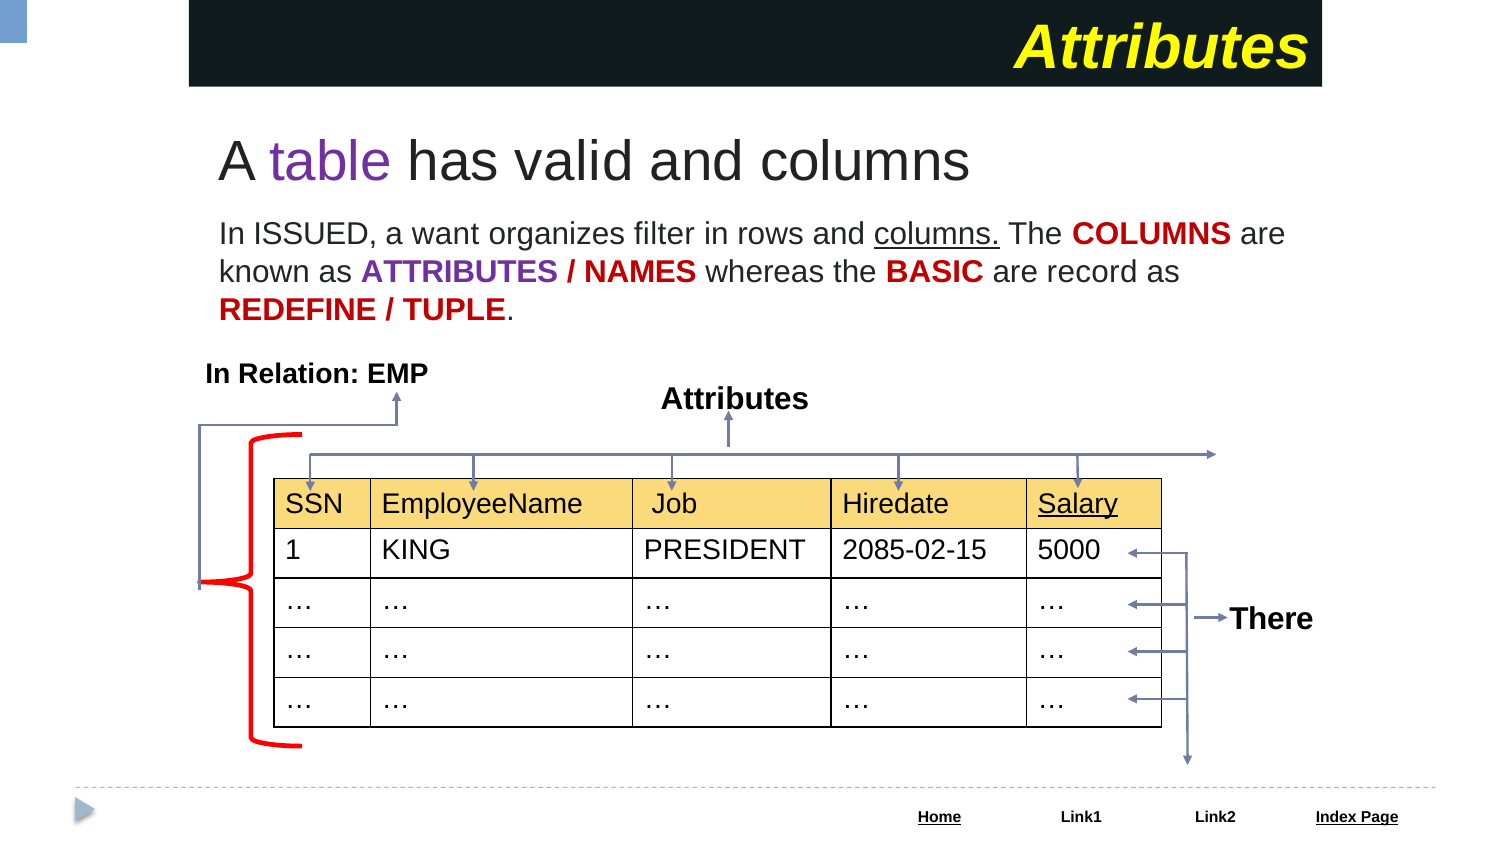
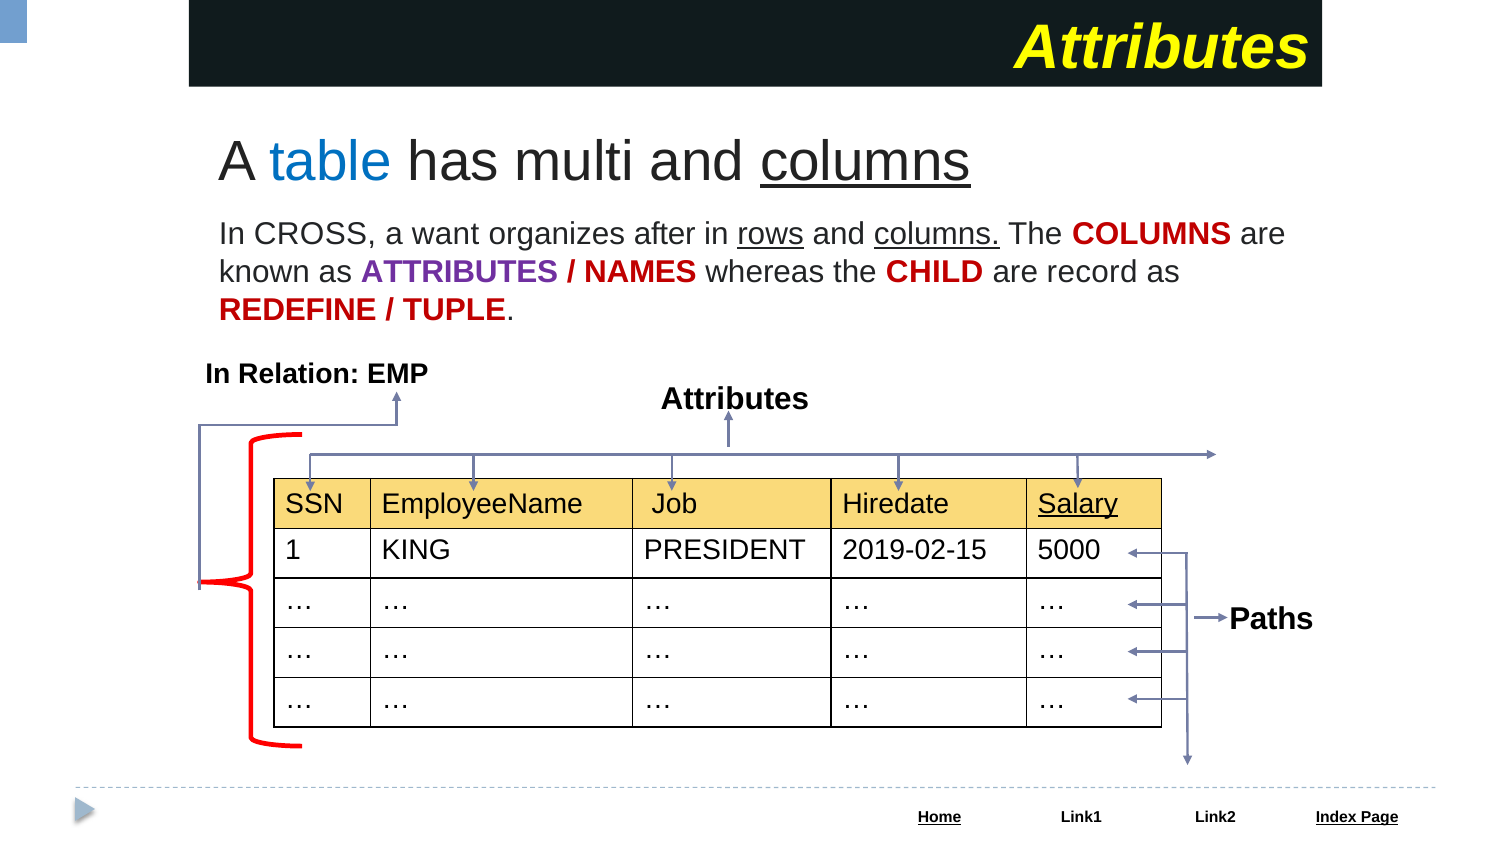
table colour: purple -> blue (331, 162)
valid: valid -> multi (574, 162)
columns underline: none -> present (865, 162)
ISSUED: ISSUED -> CROSS (315, 234)
filter: filter -> after (665, 234)
rows underline: none -> present (771, 234)
BASIC: BASIC -> CHILD (935, 272)
2085-02-15: 2085-02-15 -> 2019-02-15 (915, 550)
There: There -> Paths (1271, 619)
